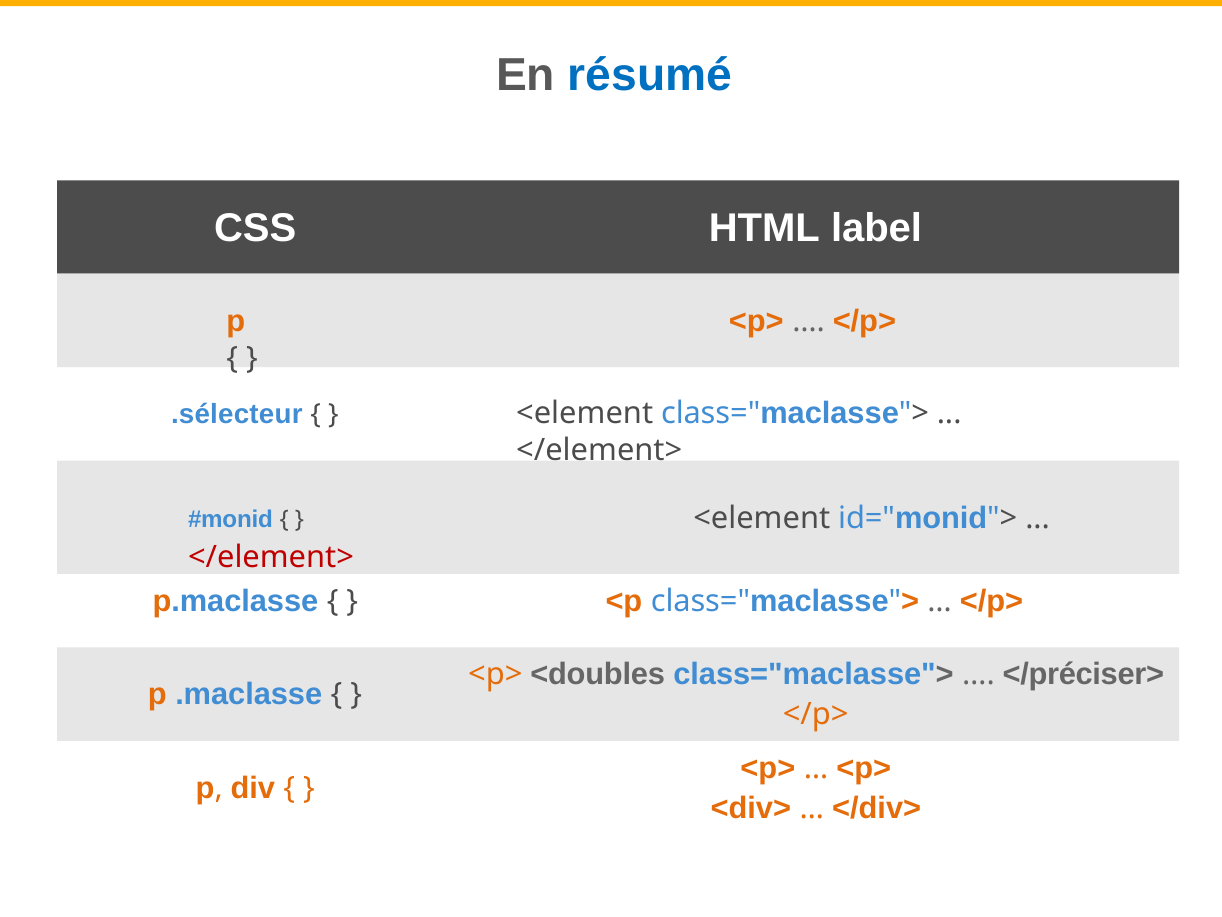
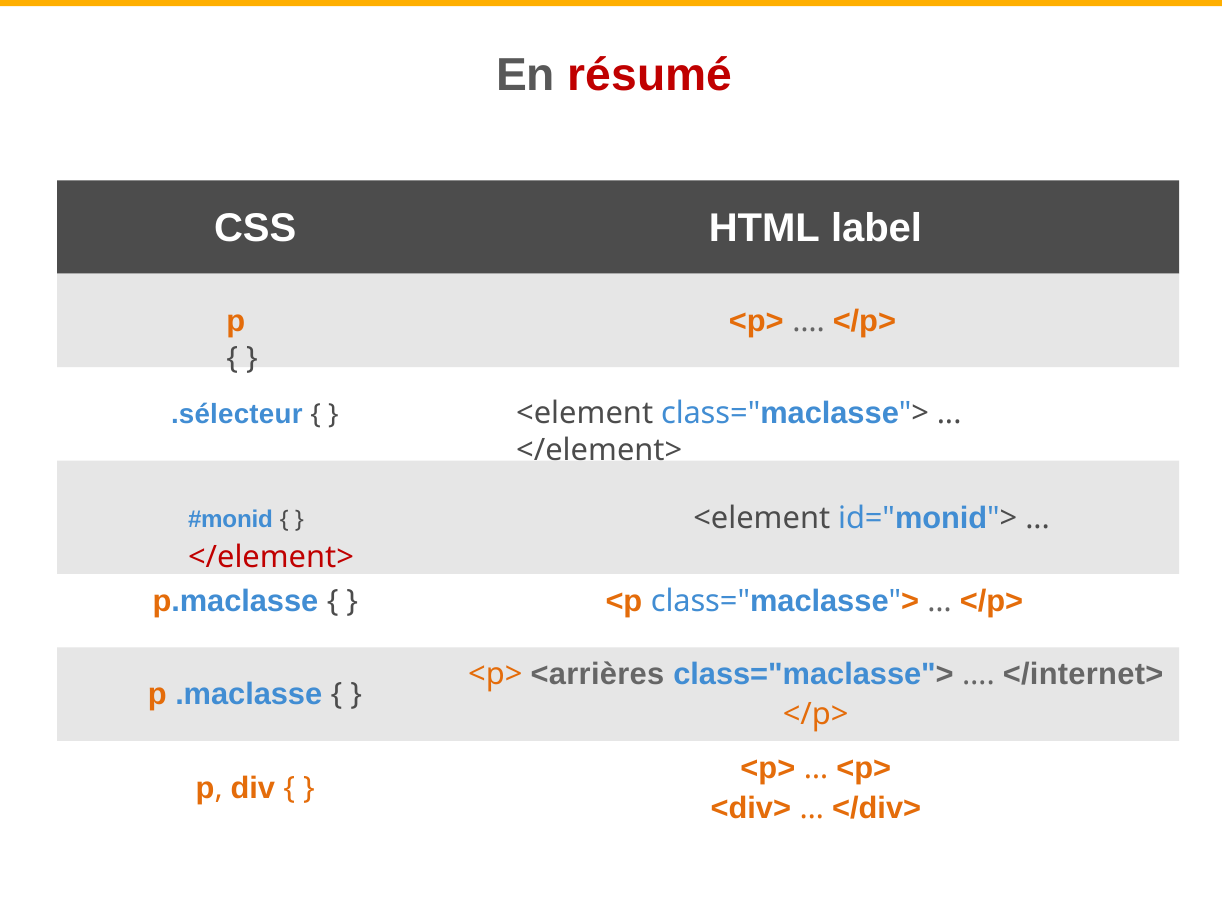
résumé colour: blue -> red (650, 76)
<doubles: <doubles -> <arrières (597, 674)
</préciser>: </préciser> -> </internet> (1083, 674)
